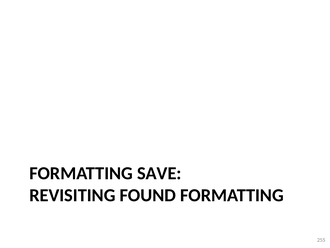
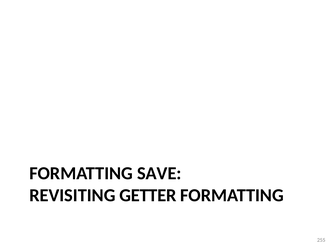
FOUND: FOUND -> GETTER (148, 195)
